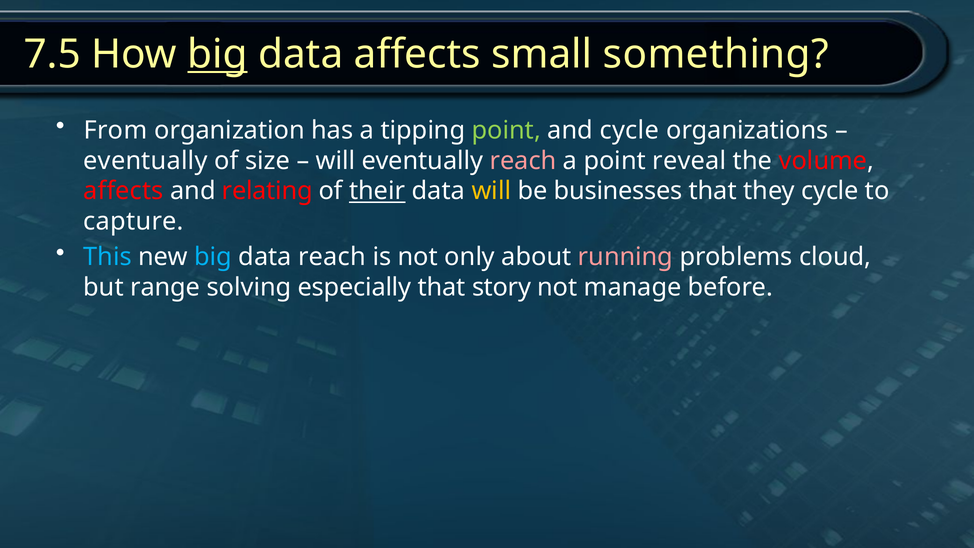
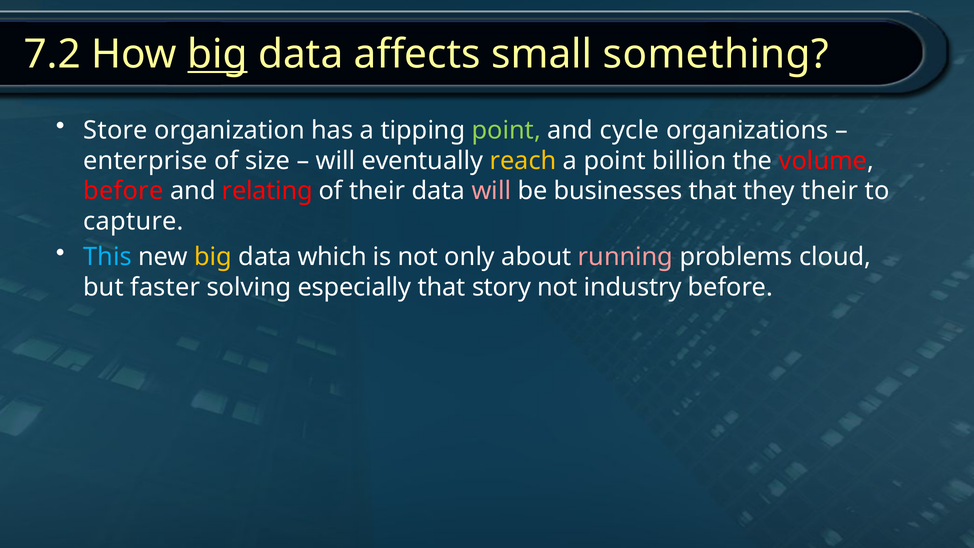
7.5: 7.5 -> 7.2 (52, 55)
From: From -> Store (116, 130)
eventually: eventually -> enterprise (146, 161)
reach colour: pink -> yellow (523, 161)
reveal: reveal -> billion (689, 161)
affects: affects -> before (123, 191)
their underline: present -> none (377, 191)
will colour: yellow -> pink (491, 191)
they cycle: cycle -> their (830, 191)
big colour: light blue -> yellow (213, 257)
data reach: reach -> which (332, 257)
range: range -> faster (165, 287)
manage: manage -> industry (633, 287)
